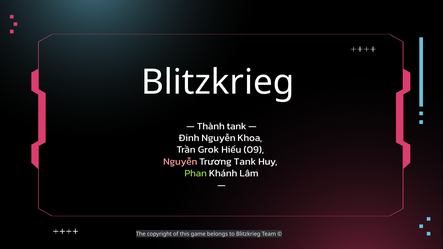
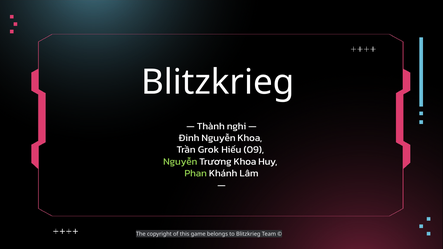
Thành tank: tank -> nghi (237, 126)
Nguyễn colour: pink -> light green (180, 162)
Trương Tank: Tank -> Khoa (245, 162)
